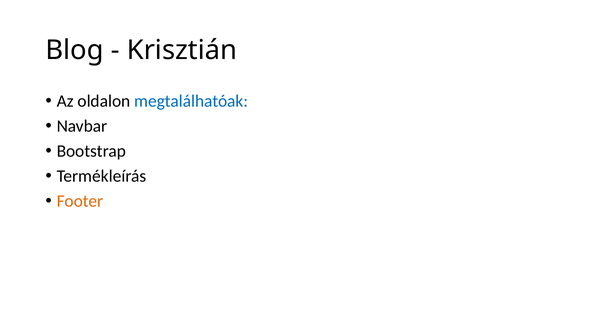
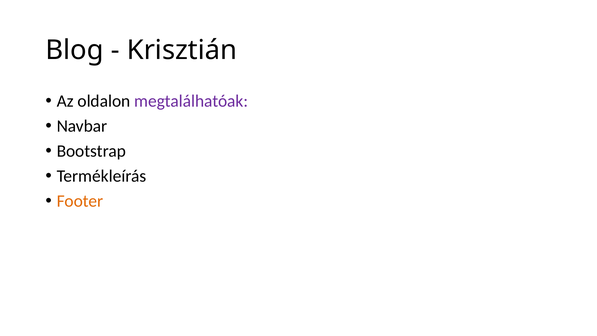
megtalálhatóak colour: blue -> purple (191, 101)
